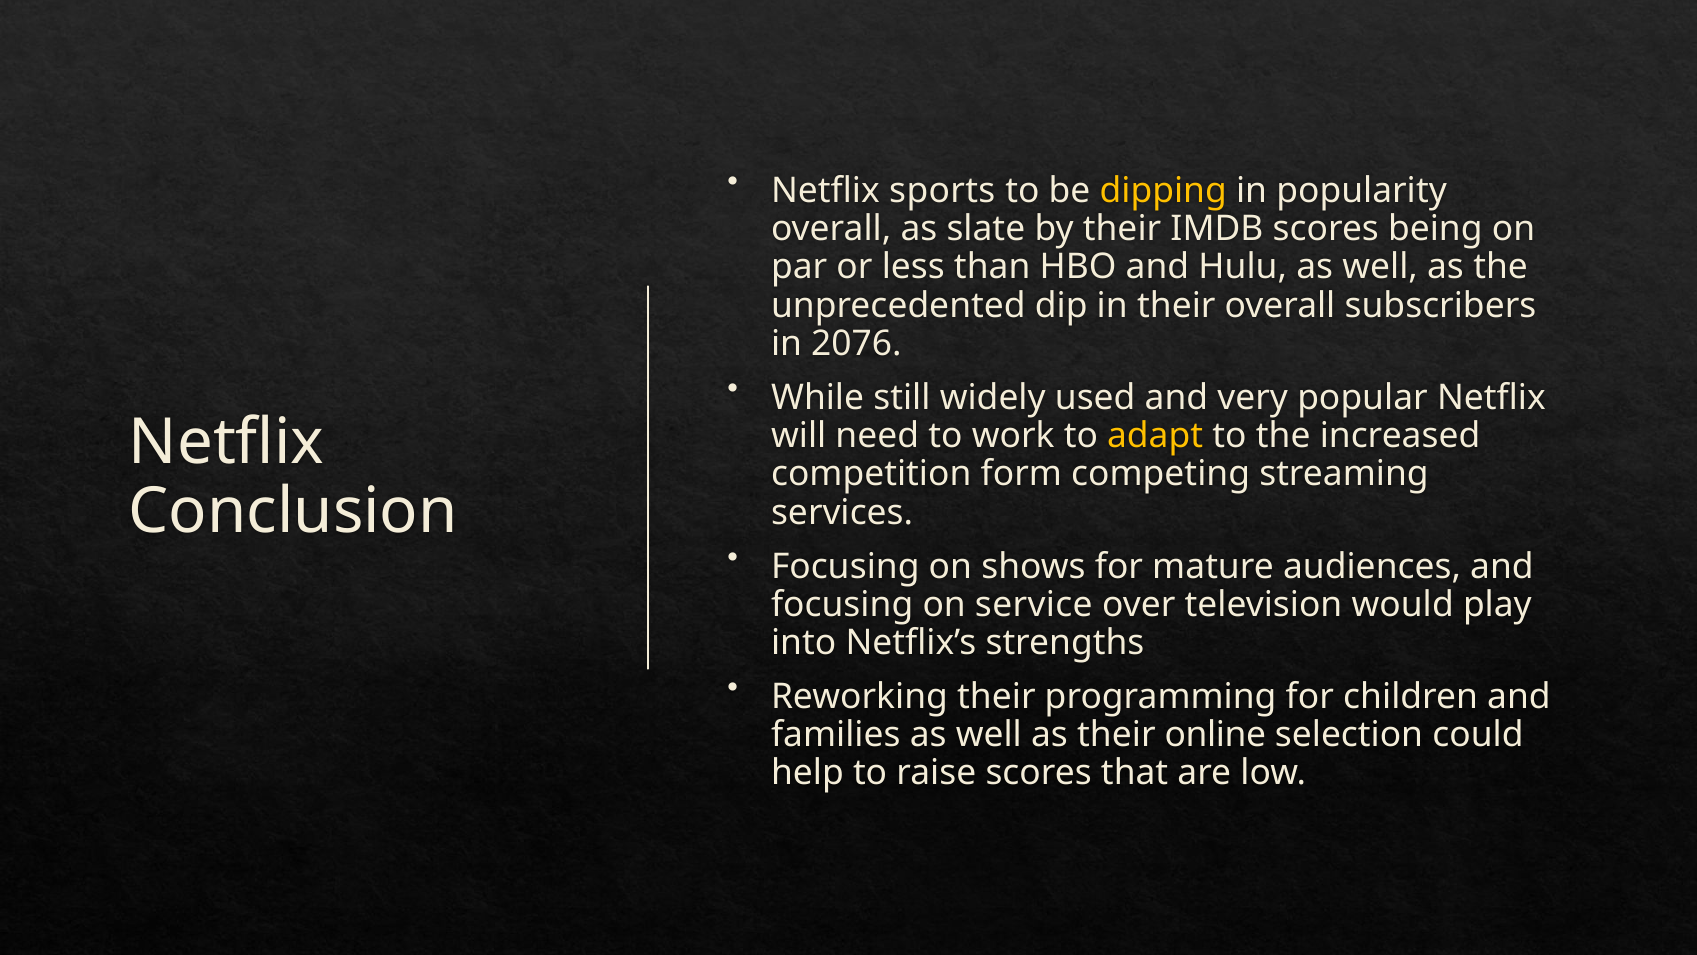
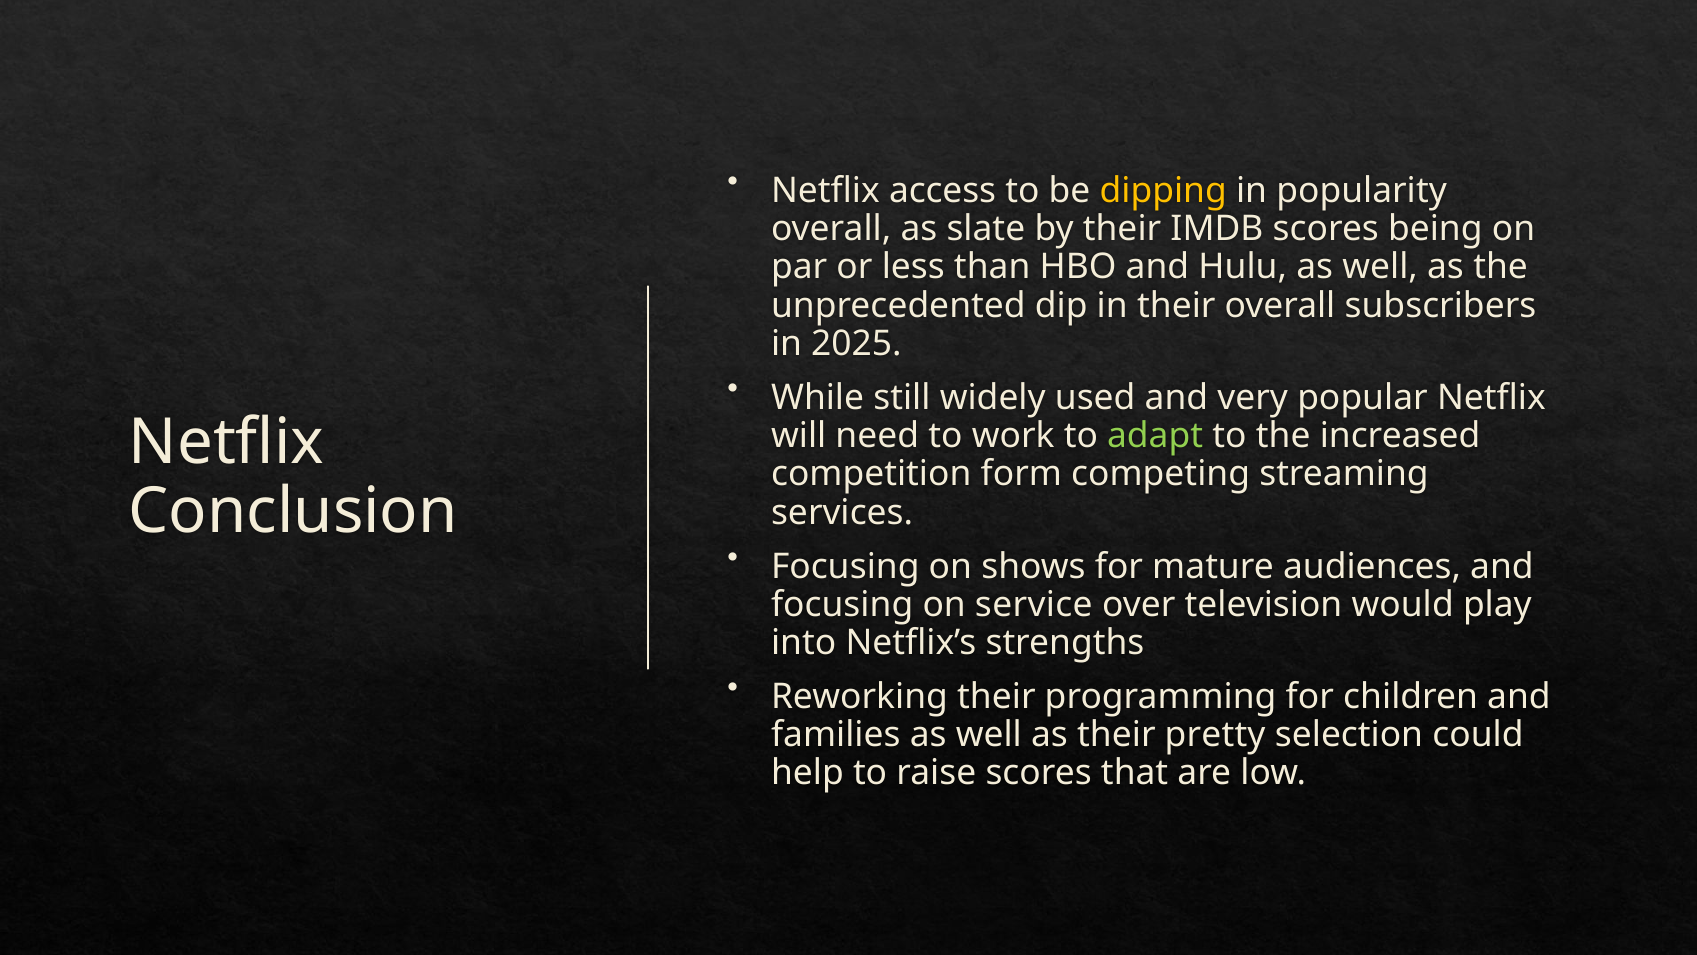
sports: sports -> access (943, 191)
2076: 2076 -> 2025 (856, 344)
adapt colour: yellow -> light green (1155, 436)
online: online -> pretty (1215, 735)
